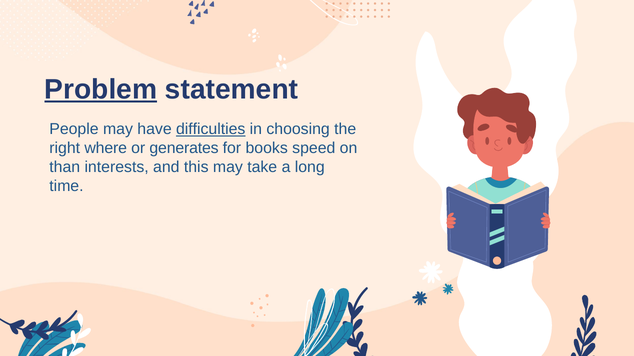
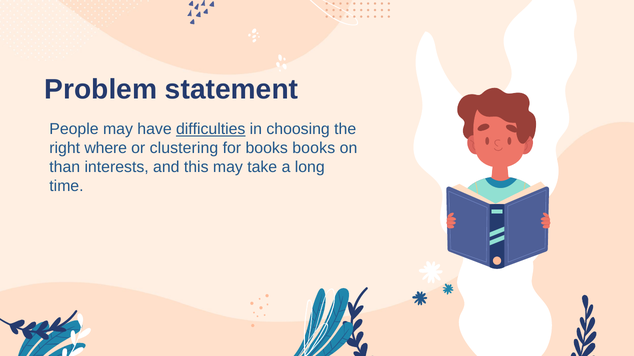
Problem underline: present -> none (101, 90)
generates: generates -> clustering (184, 148)
books speed: speed -> books (314, 148)
